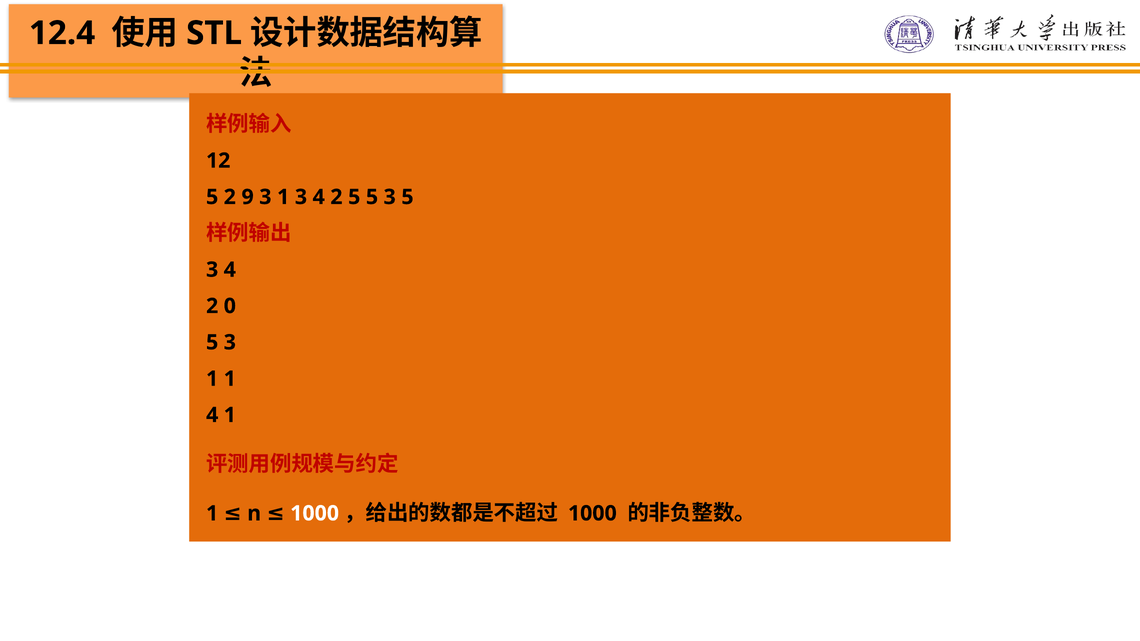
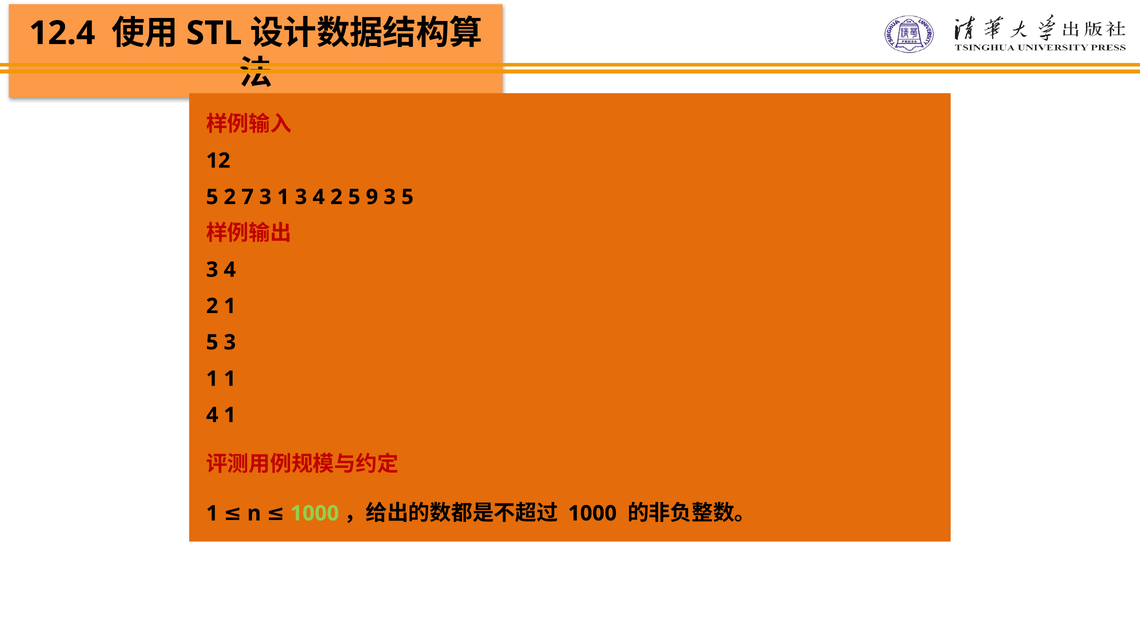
9: 9 -> 7 (248, 197)
5 5: 5 -> 9 (372, 197)
2 0: 0 -> 1 (230, 306)
1000 colour: white -> light green (315, 514)
